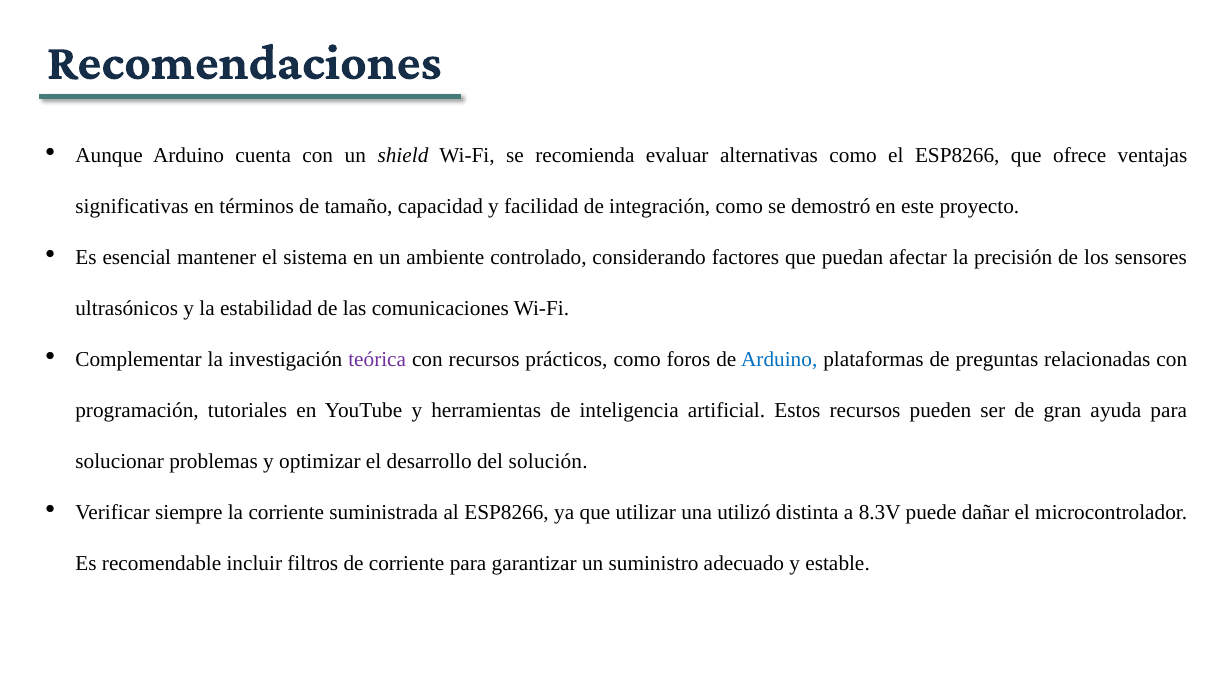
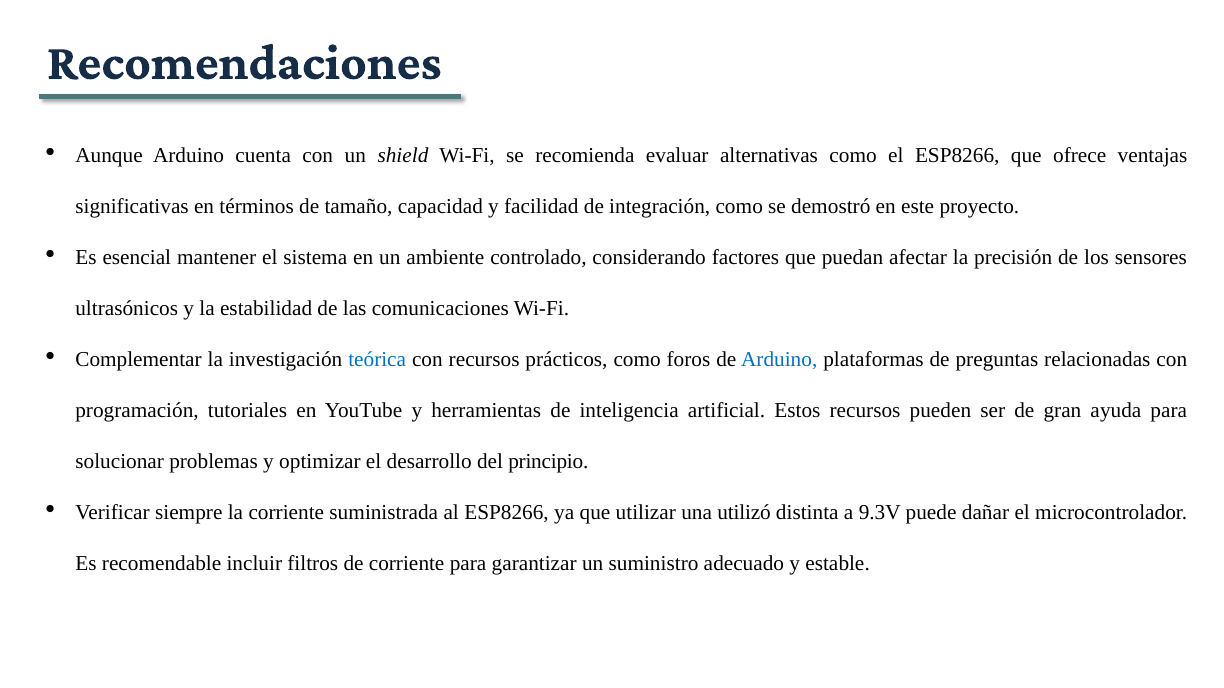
teórica colour: purple -> blue (377, 360)
solución: solución -> principio (548, 462)
8.3V: 8.3V -> 9.3V (880, 513)
